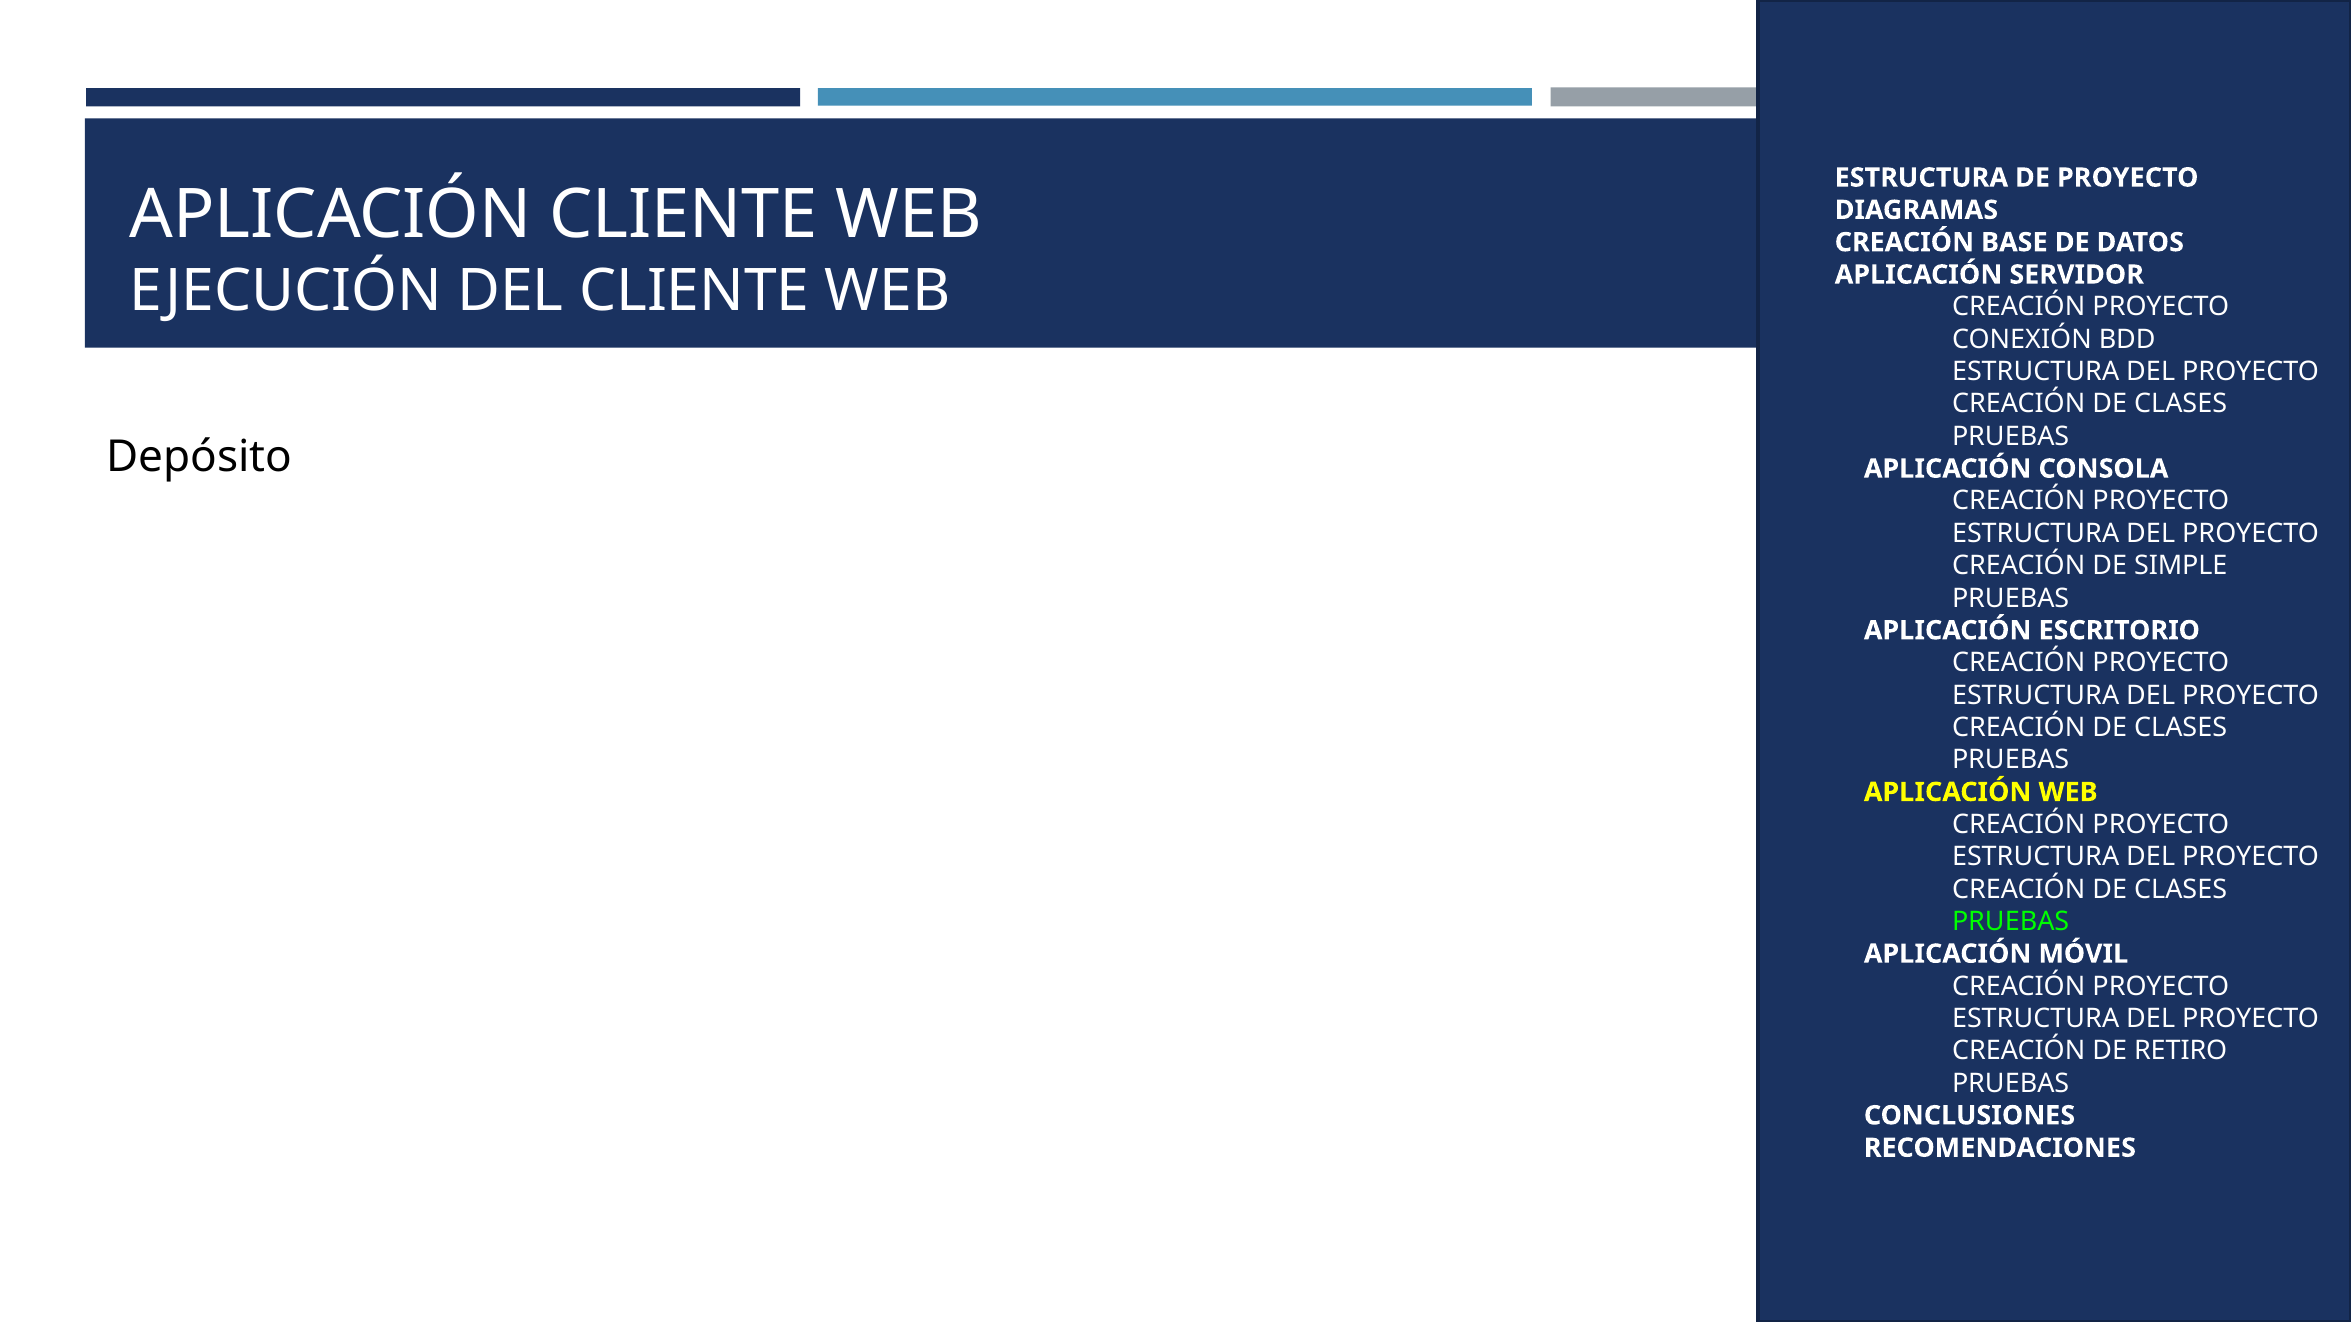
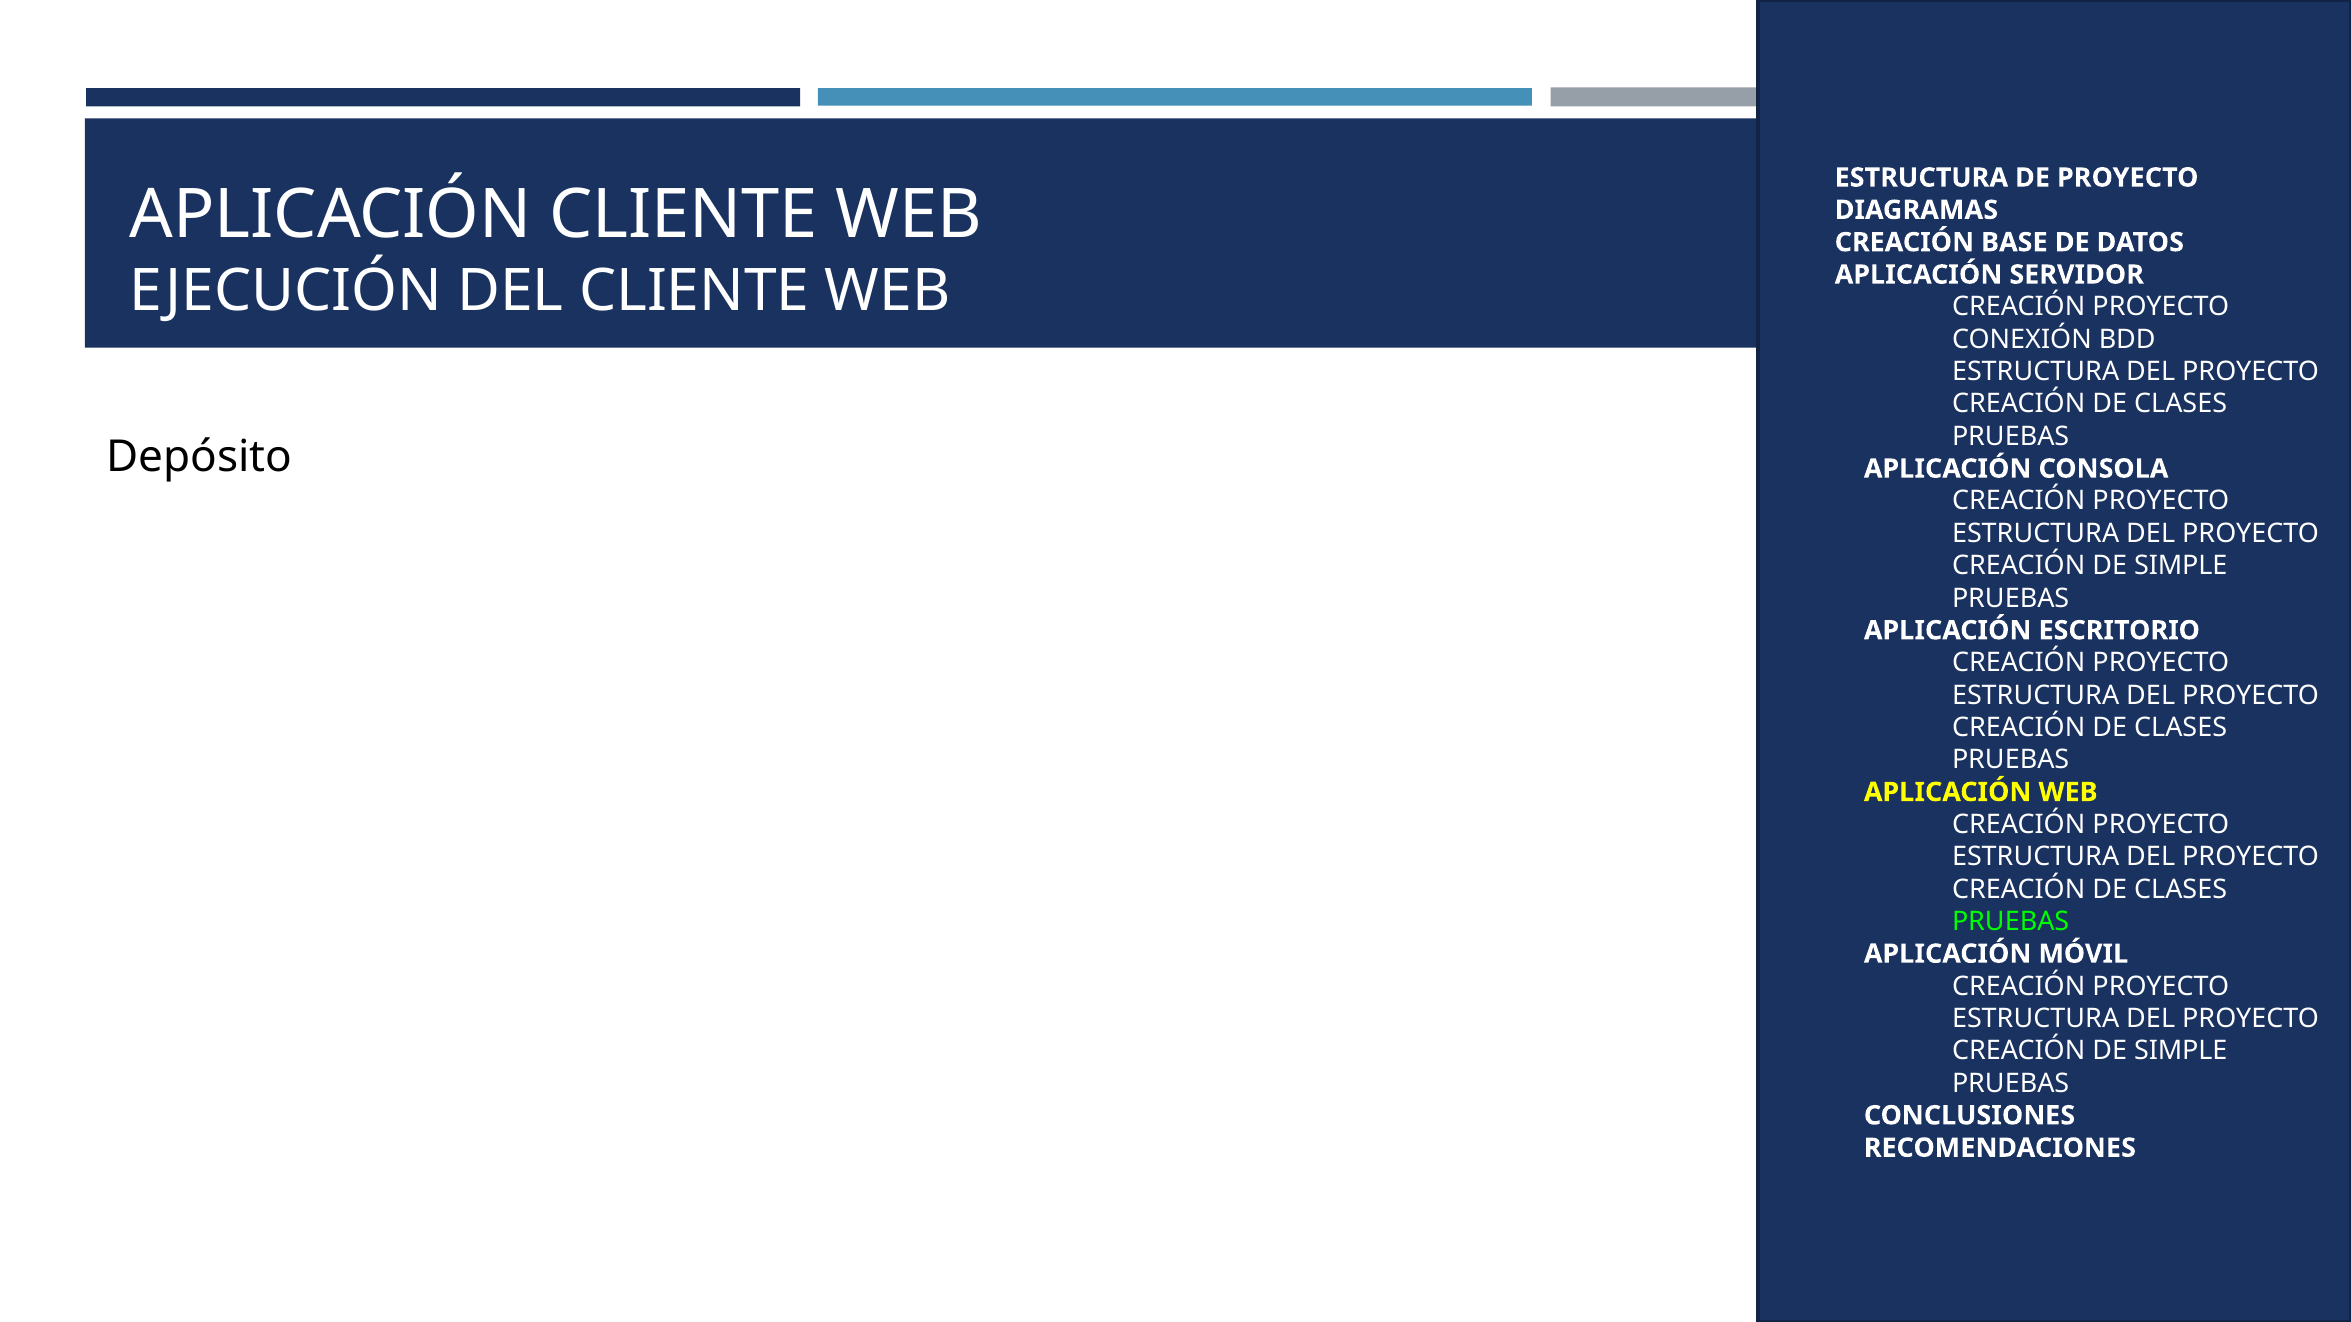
RETIRO: RETIRO -> SIMPLE (2181, 1051)
